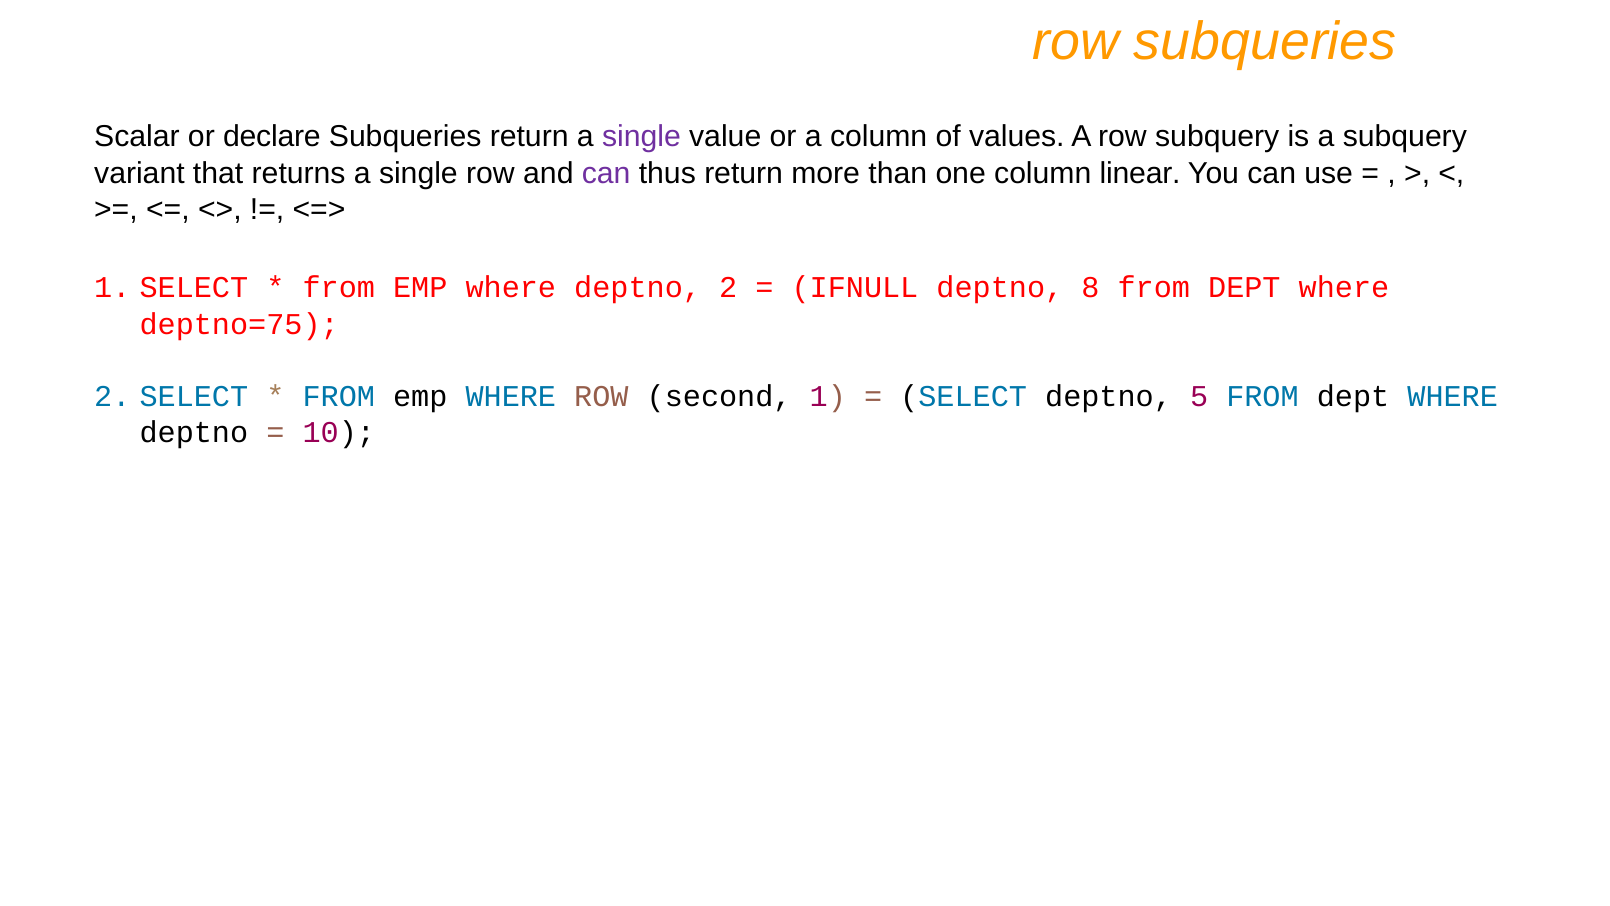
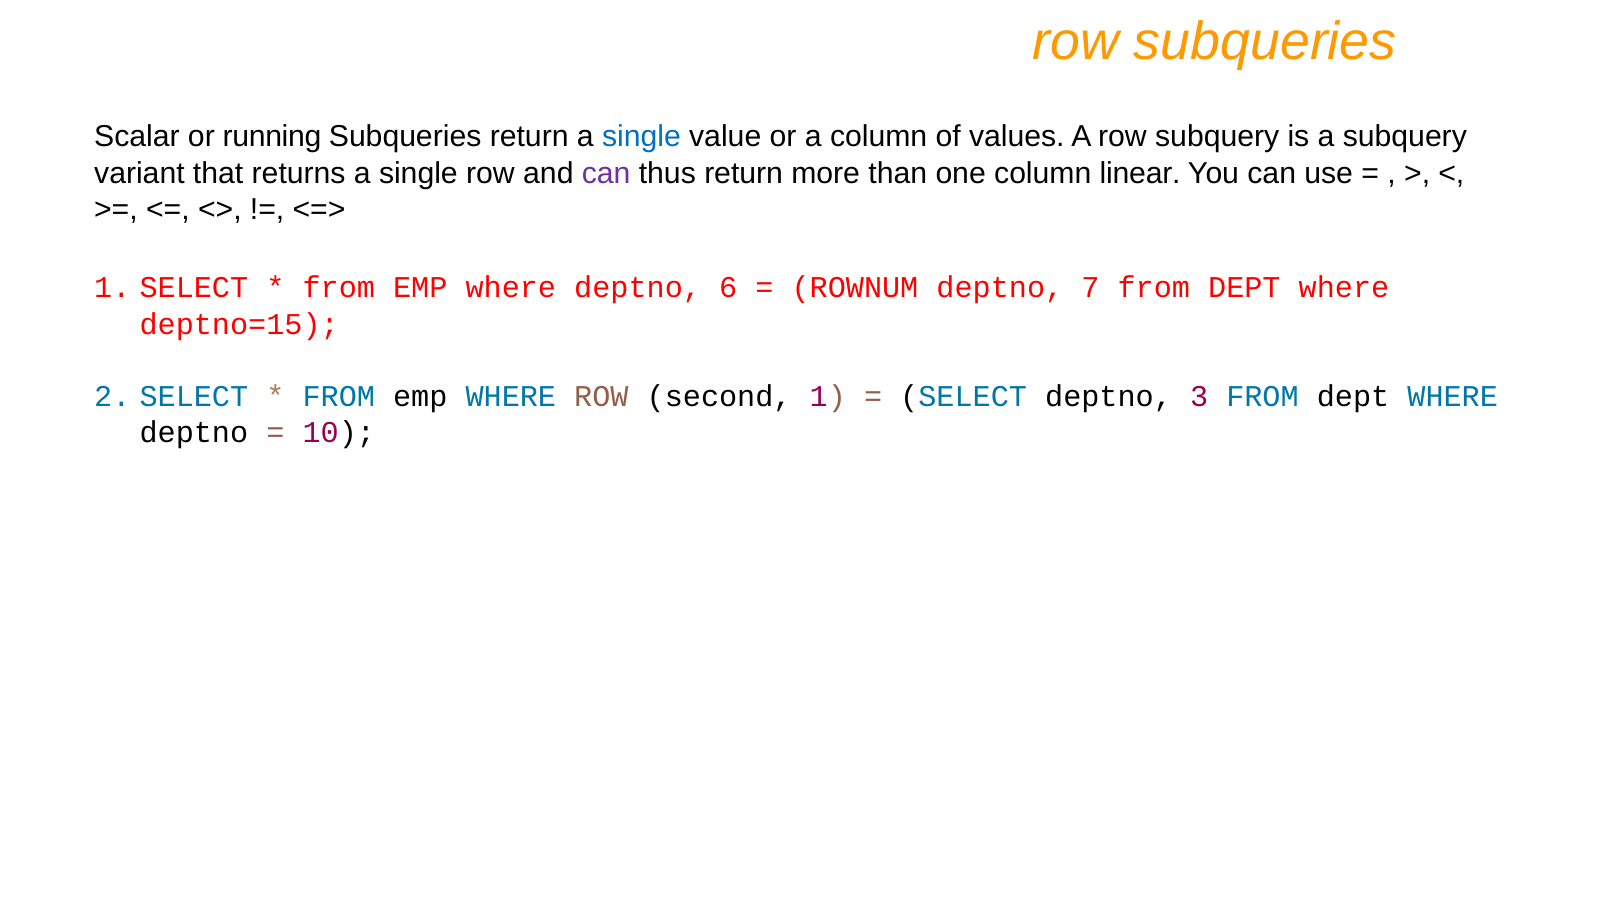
declare: declare -> running (272, 137)
single colour: purple -> blue (641, 137)
deptno 2: 2 -> 6 (728, 288)
IFNULL: IFNULL -> ROWNUM (855, 288)
8: 8 -> 7 (1090, 288)
deptno=75: deptno=75 -> deptno=15 (239, 324)
5: 5 -> 3 (1199, 396)
